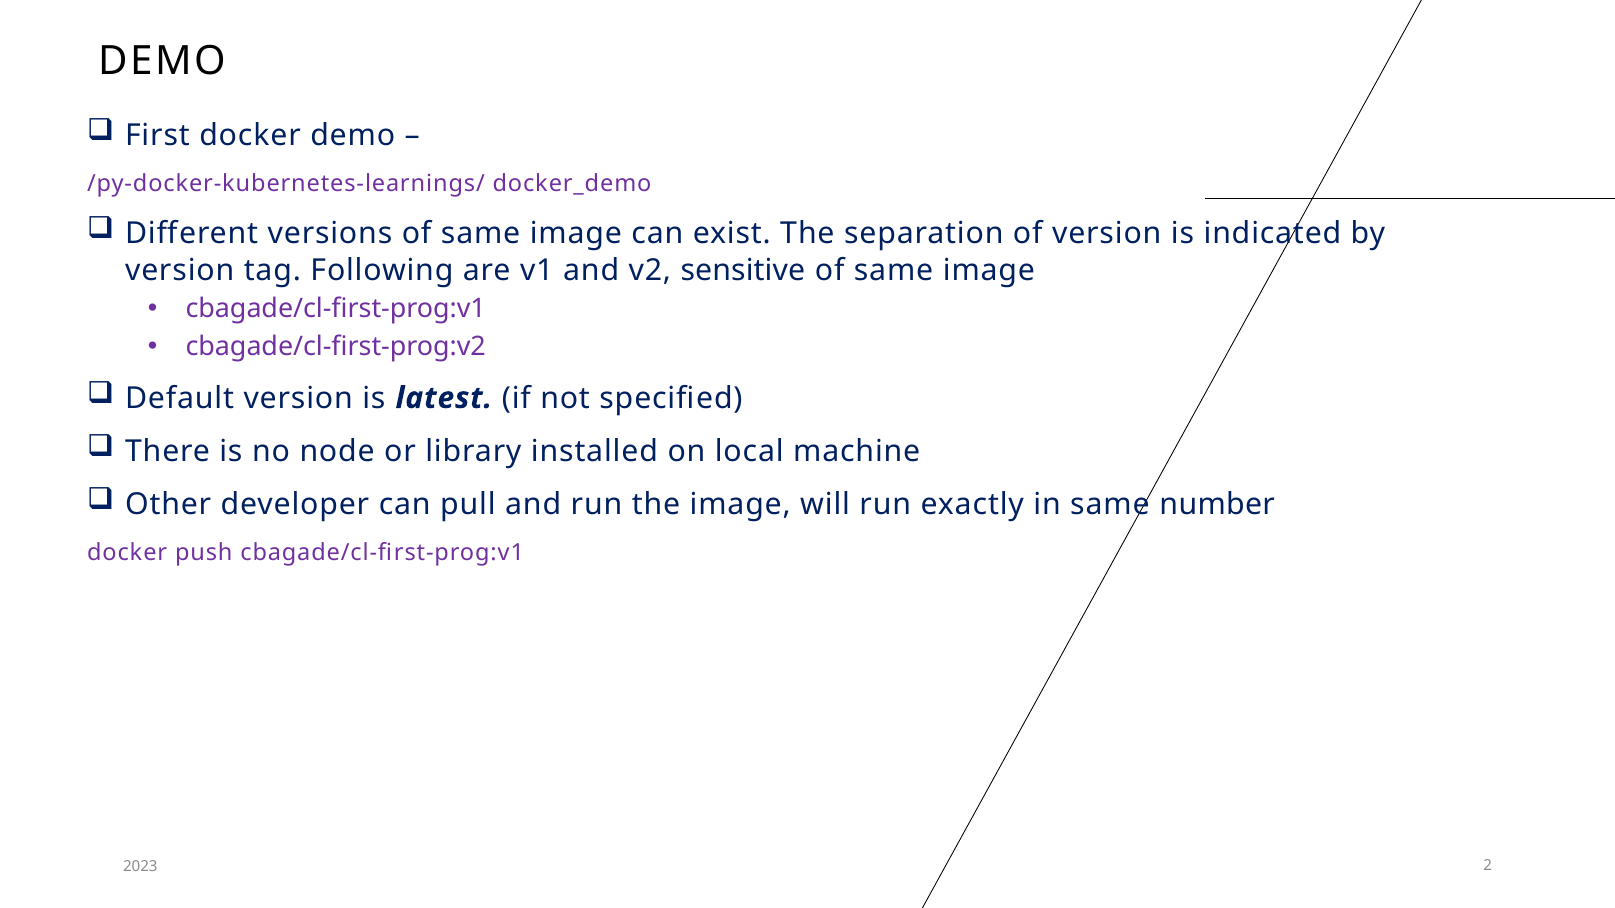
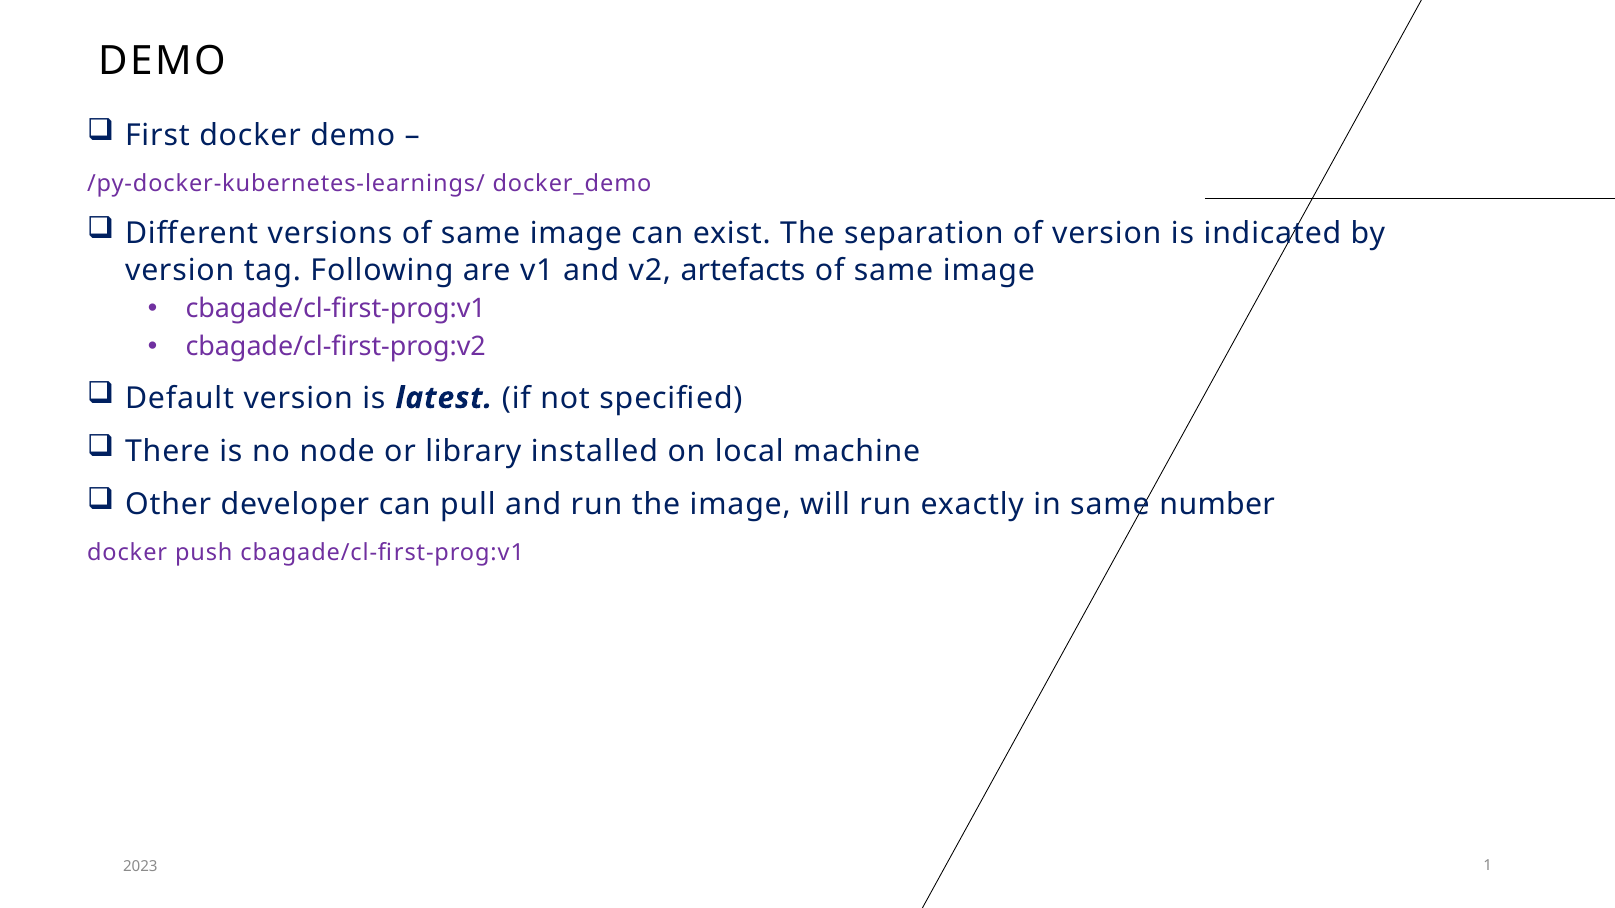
sensitive: sensitive -> artefacts (743, 270)
2: 2 -> 1 (1488, 866)
